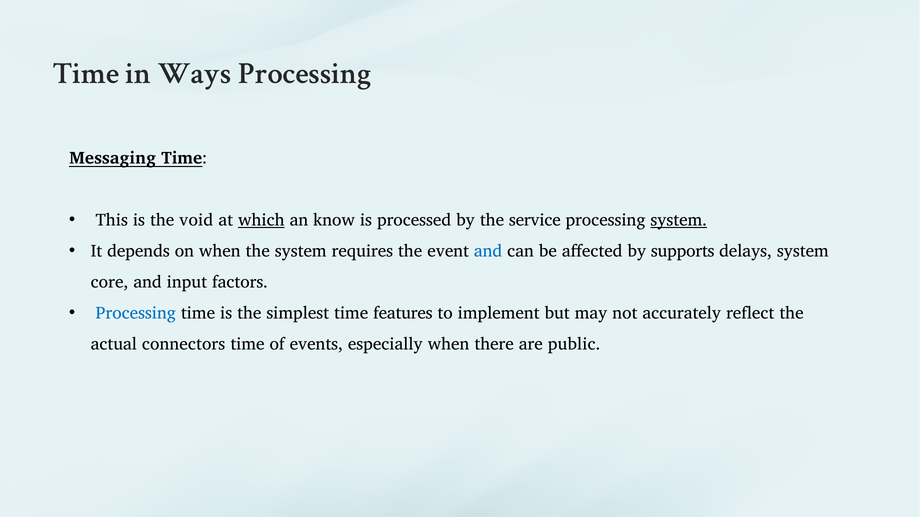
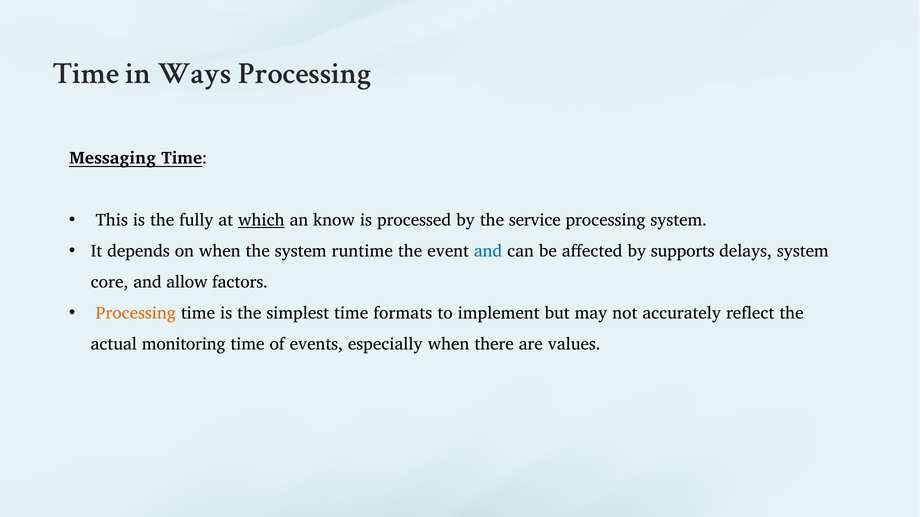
void: void -> fully (196, 220)
system underline: present -> none (679, 220)
requires: requires -> runtime (362, 251)
input: input -> allow (187, 282)
Processing colour: blue -> orange (136, 313)
features: features -> formats (403, 313)
connectors: connectors -> monitoring (184, 344)
public: public -> values (574, 344)
